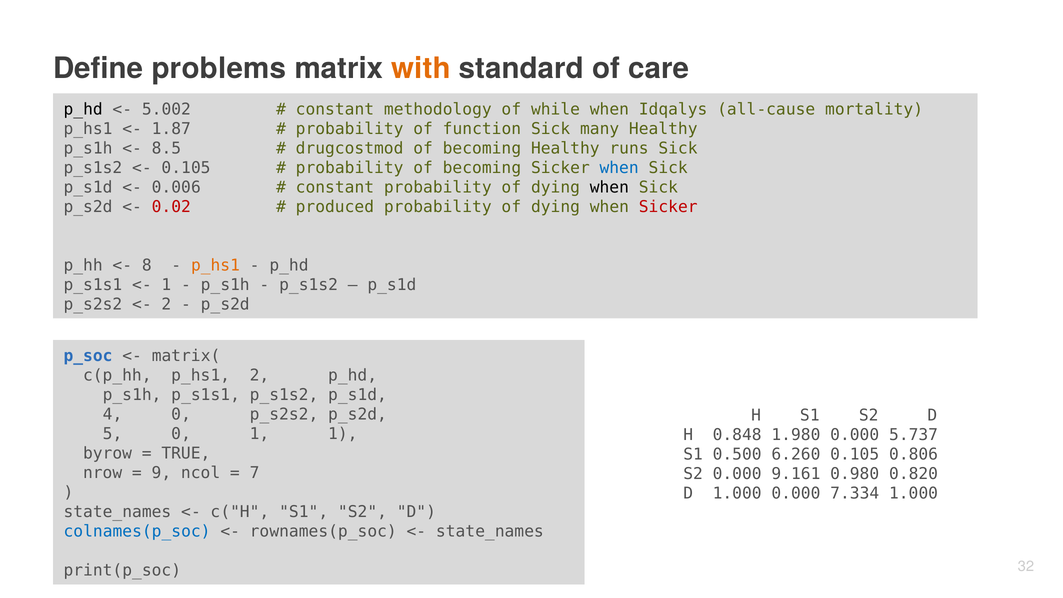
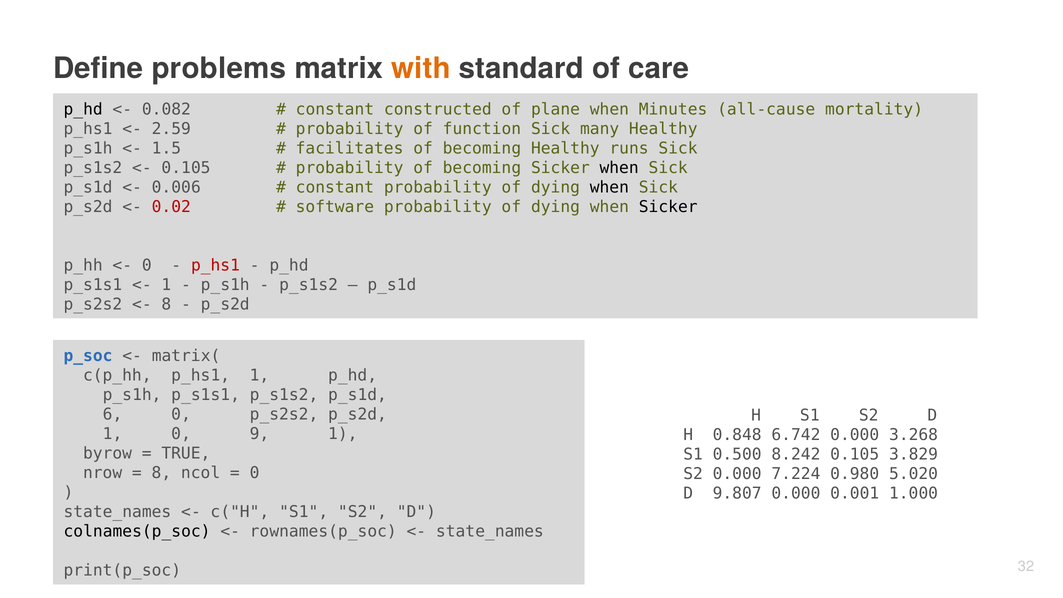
5.002: 5.002 -> 0.082 (166, 109)
methodology: methodology -> constructed (438, 109)
while: while -> plane (555, 109)
Idqalys: Idqalys -> Minutes (673, 109)
1.87: 1.87 -> 2.59 (171, 129)
8.5: 8.5 -> 1.5 (166, 148)
drugcostmod: drugcostmod -> facilitates (350, 148)
when colour: blue -> black (619, 168)
produced: produced -> software (335, 207)
Sicker colour: red -> black (668, 207)
8: 8 -> 0 (147, 265)
p_hs1 colour: orange -> red (215, 265)
2: 2 -> 8 (166, 304)
p_hs1 2: 2 -> 1 (259, 376)
4: 4 -> 6 (113, 415)
5: 5 -> 1 (113, 434)
0 1: 1 -> 9 (259, 434)
1.980: 1.980 -> 6.742 (796, 435)
5.737: 5.737 -> 3.268 (914, 435)
6.260: 6.260 -> 8.242 (796, 454)
0.806: 0.806 -> 3.829 (914, 454)
9: 9 -> 8 (161, 473)
7: 7 -> 0 (255, 473)
9.161: 9.161 -> 7.224 (796, 474)
0.820: 0.820 -> 5.020 (914, 474)
D 1.000: 1.000 -> 9.807 (737, 493)
7.334: 7.334 -> 0.001 (855, 493)
colnames(p_soc colour: blue -> black (137, 532)
